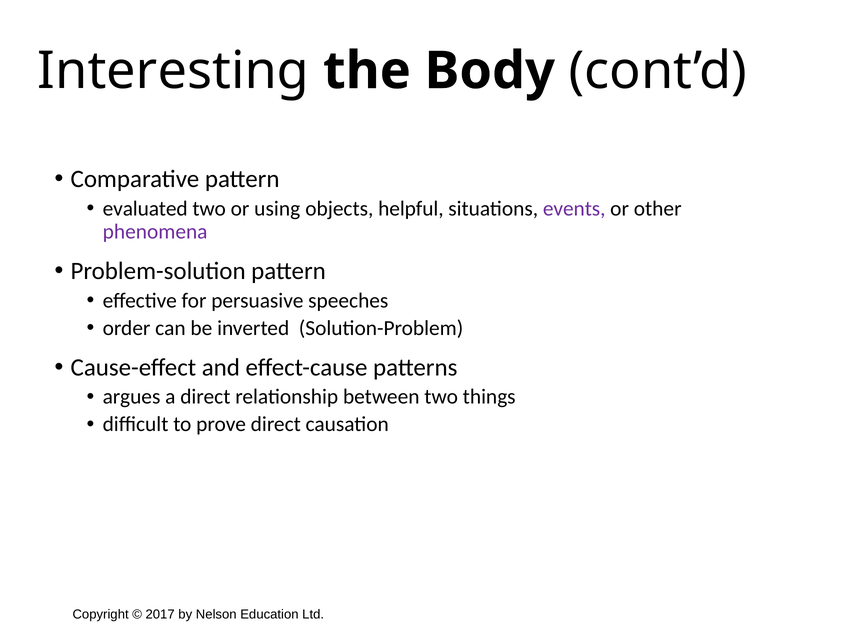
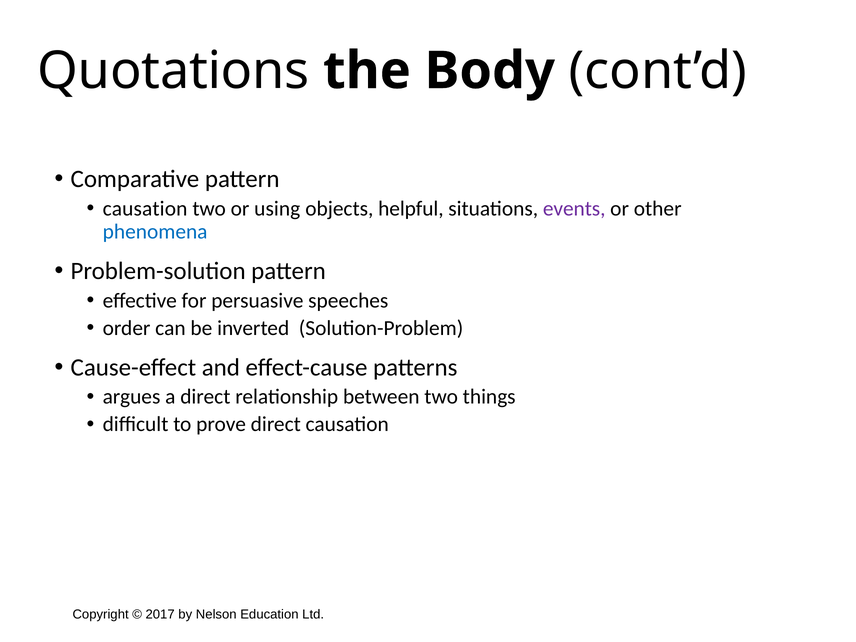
Interesting: Interesting -> Quotations (173, 71)
evaluated: evaluated -> causation (145, 209)
phenomena colour: purple -> blue (155, 232)
